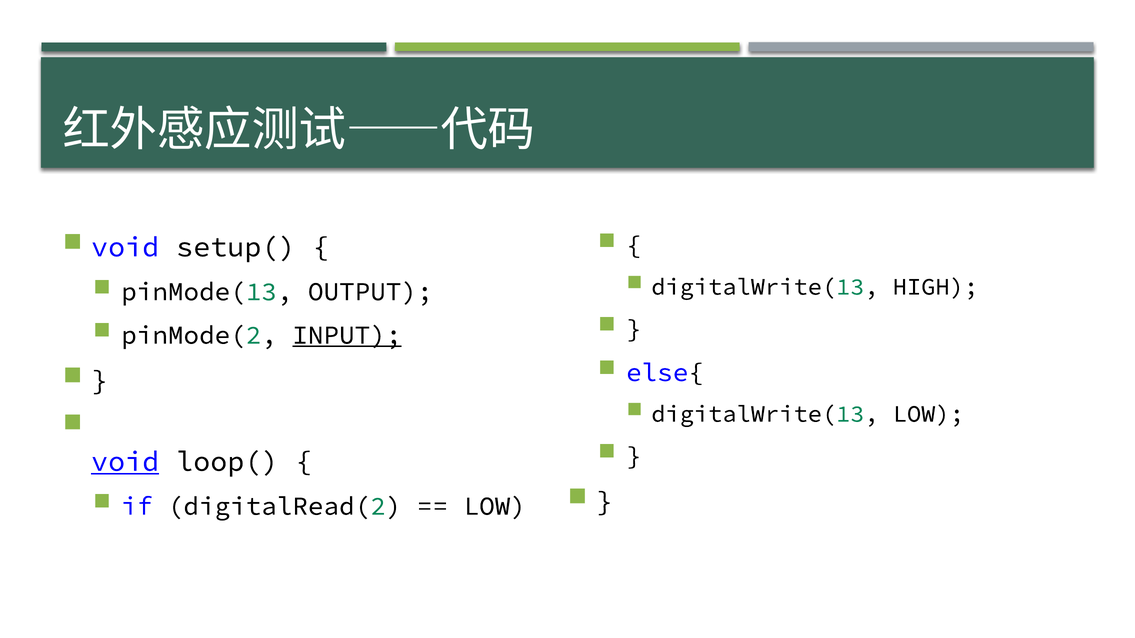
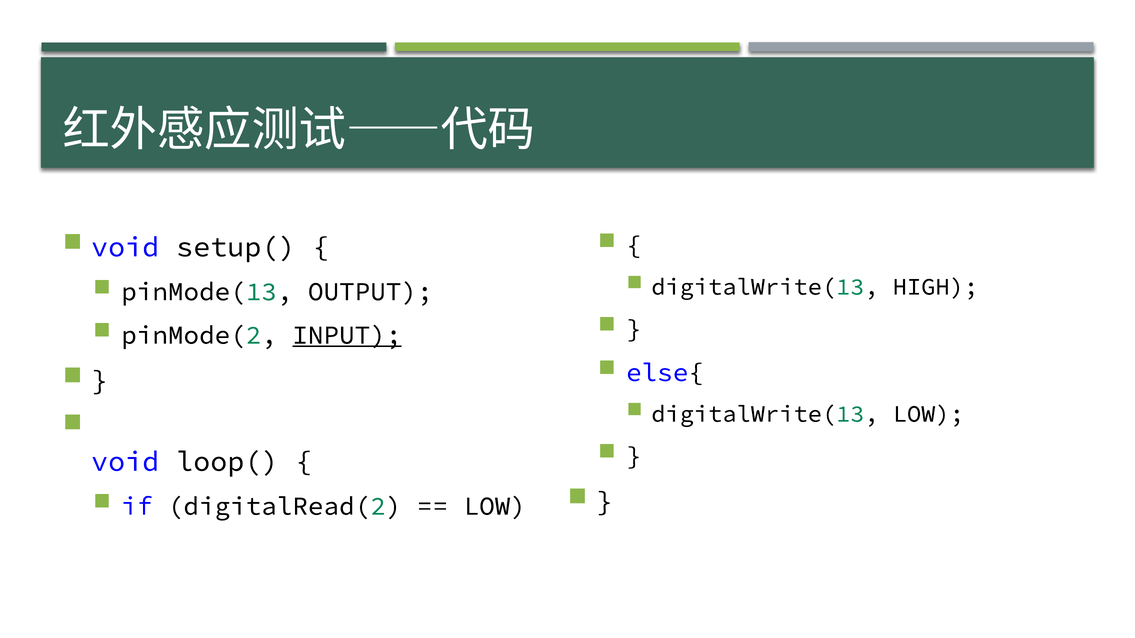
void underline: present -> none (125, 462)
